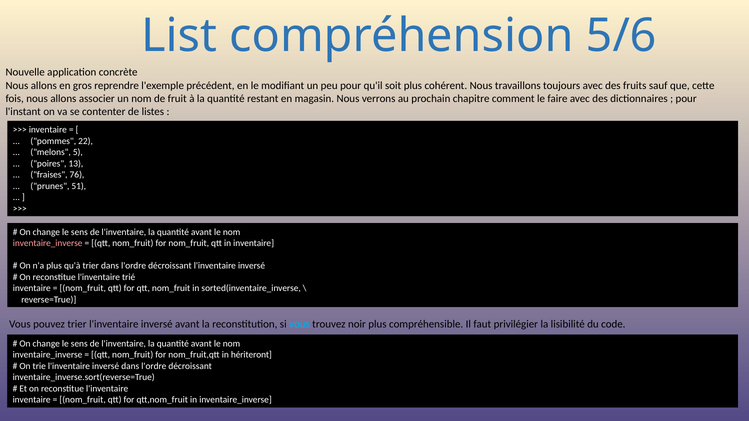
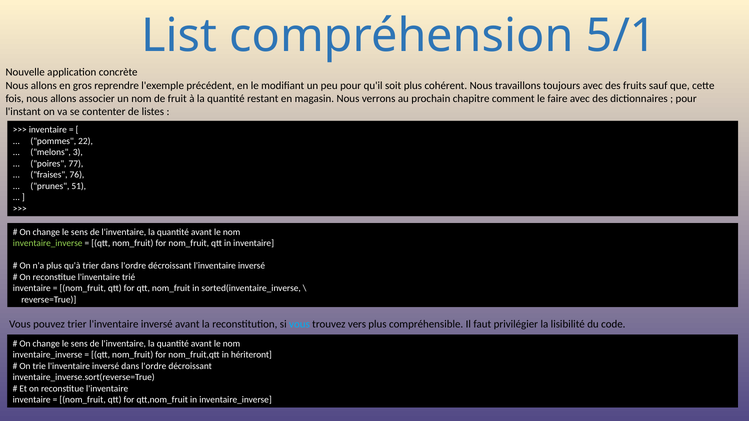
5/6: 5/6 -> 5/1 (621, 36)
5: 5 -> 3 (78, 152)
13: 13 -> 77 (76, 164)
inventaire_inverse colour: pink -> light green (48, 243)
noir: noir -> vers (357, 325)
